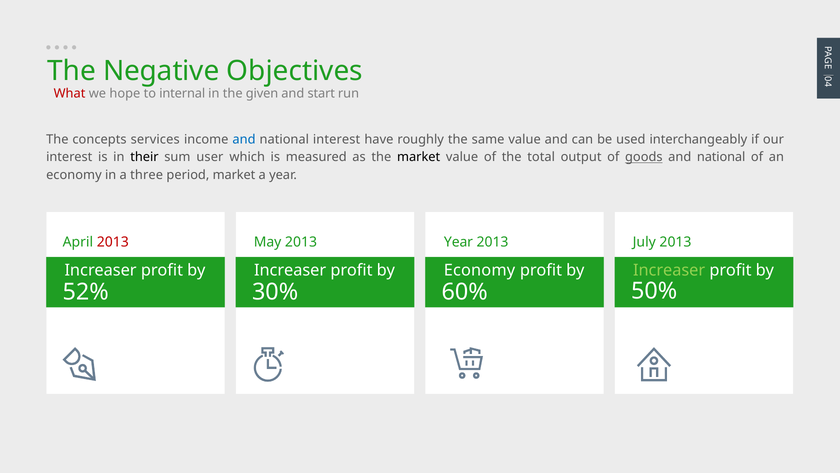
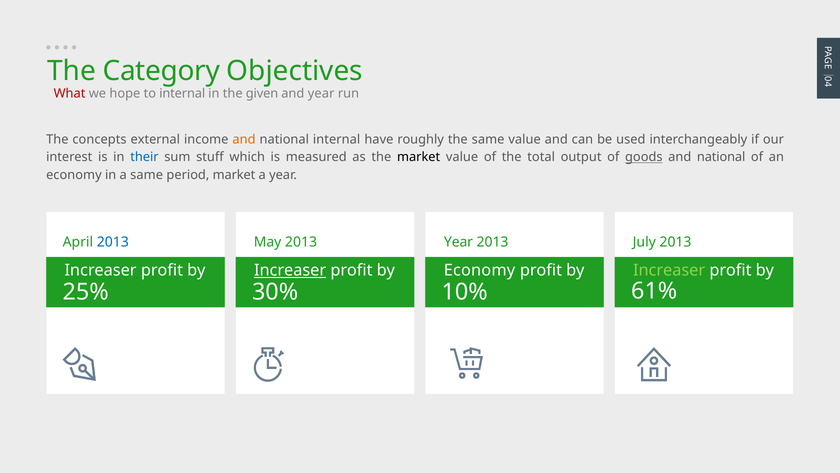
Negative: Negative -> Category (161, 71)
and start: start -> year (321, 93)
services: services -> external (155, 140)
and colour: blue -> orange (244, 140)
national interest: interest -> internal (337, 140)
their colour: black -> blue (144, 157)
user: user -> stuff (210, 157)
a three: three -> same (147, 175)
2013 colour: red -> blue (113, 242)
Increaser underline: none -> present (290, 270)
50%: 50% -> 61% (654, 291)
52%: 52% -> 25% (86, 292)
60%: 60% -> 10% (465, 292)
